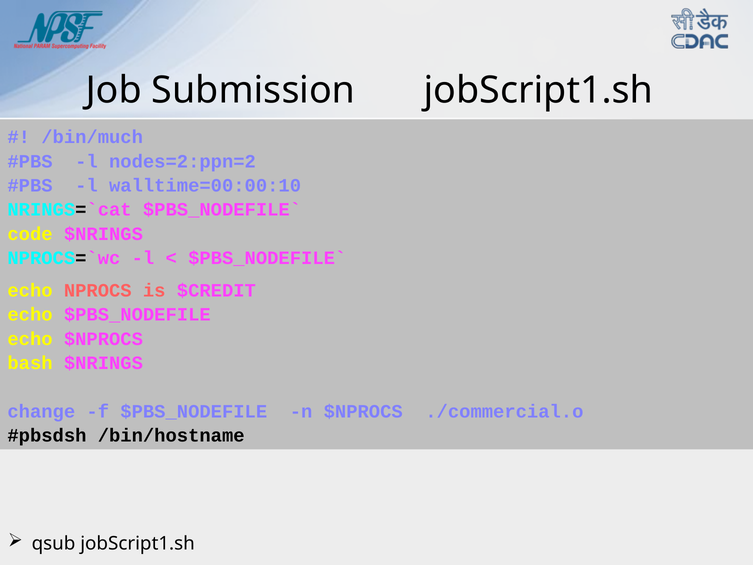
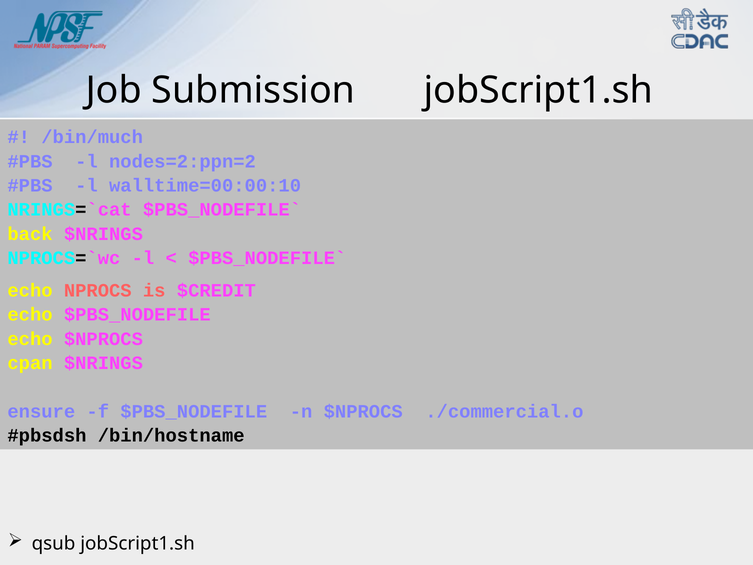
code: code -> back (30, 234)
bash: bash -> cpan (30, 363)
change: change -> ensure (41, 411)
